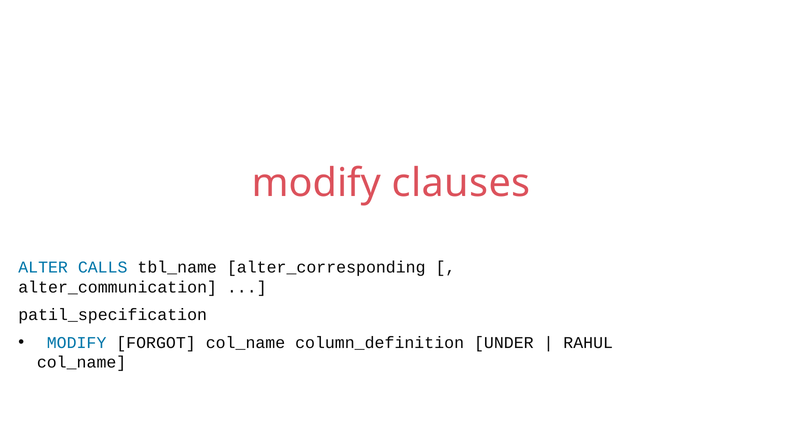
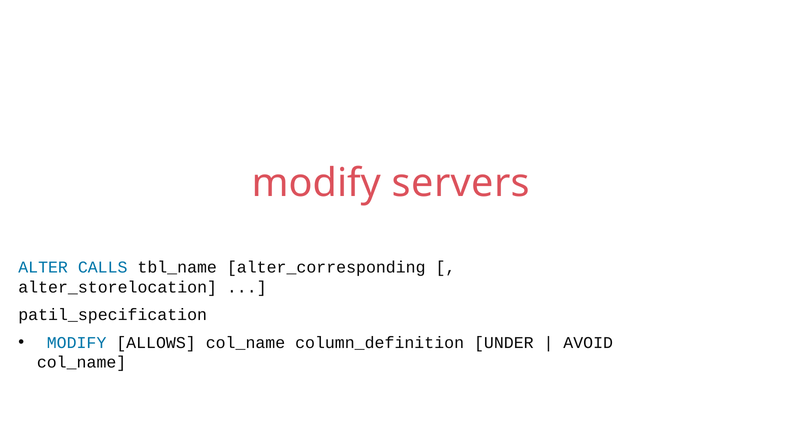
clauses: clauses -> servers (461, 183)
alter_communication: alter_communication -> alter_storelocation (118, 287)
FORGOT: FORGOT -> ALLOWS (156, 343)
RAHUL: RAHUL -> AVOID (588, 343)
